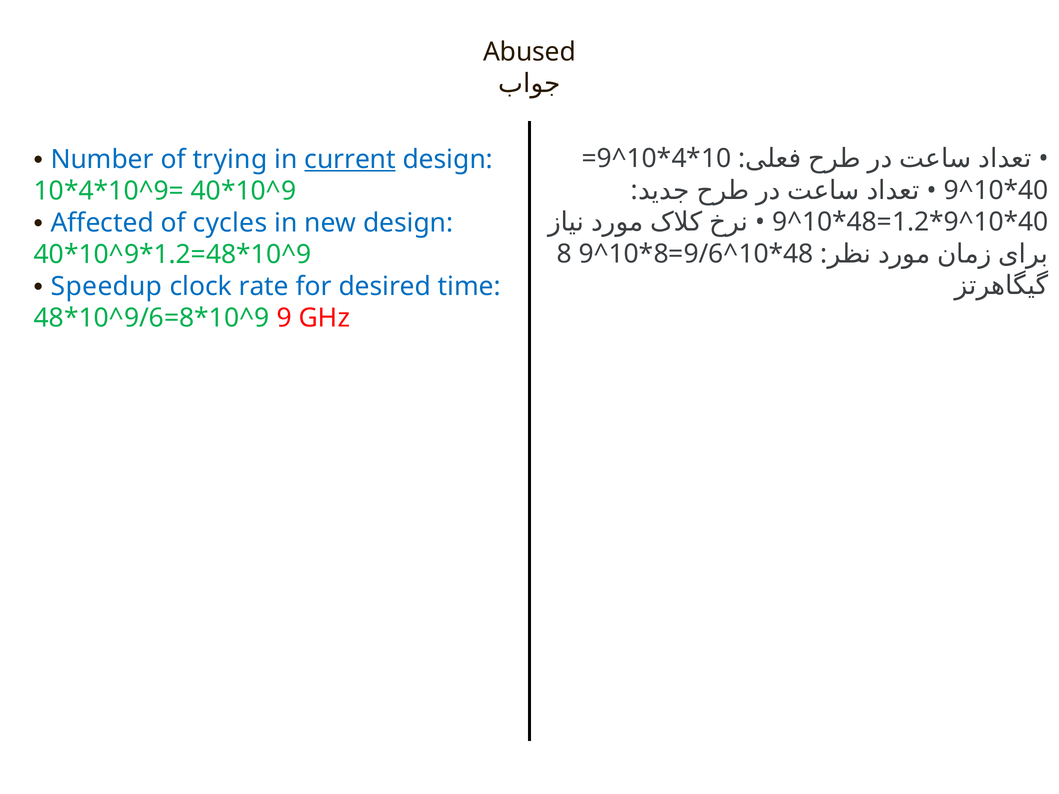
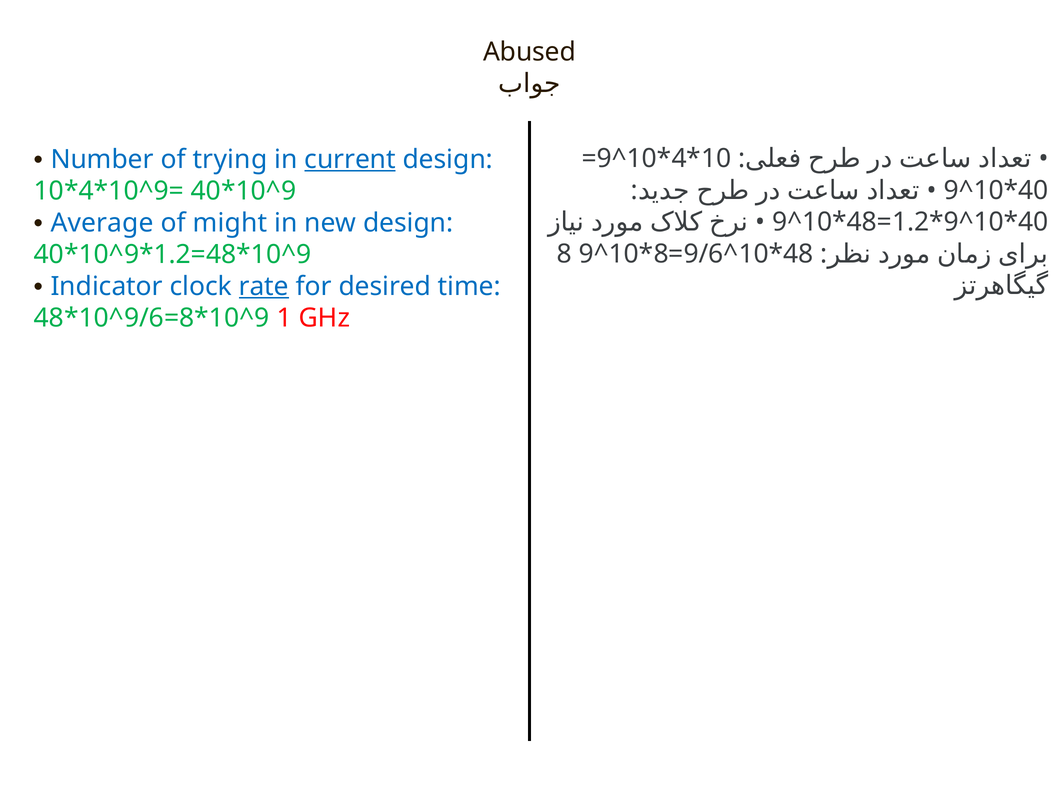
Affected: Affected -> Average (102, 223)
cycles: cycles -> might (230, 223)
Speedup: Speedup -> Indicator (107, 286)
rate underline: none -> present (264, 286)
9: 9 -> 1 (284, 318)
